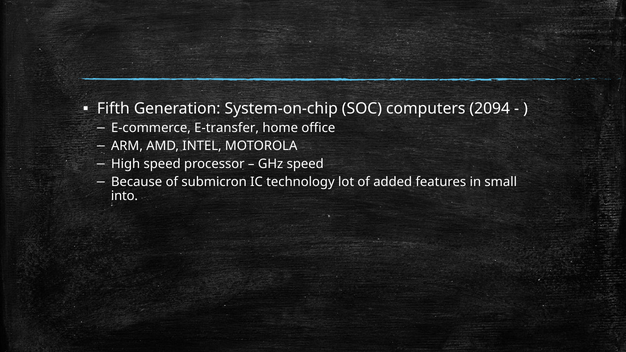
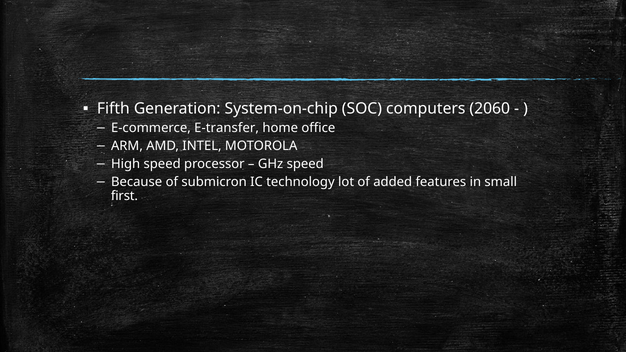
2094: 2094 -> 2060 (490, 109)
into: into -> first (124, 196)
